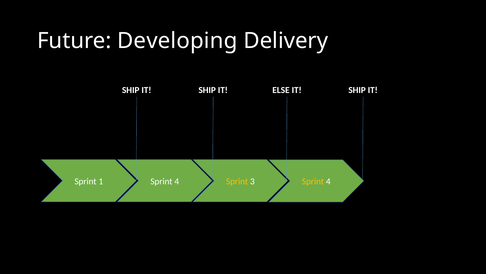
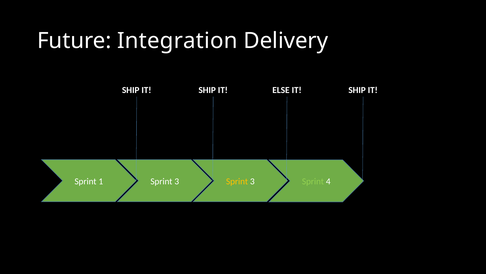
Developing: Developing -> Integration (177, 41)
4: 4 -> 3 (177, 181)
Sprint colour: yellow -> light green (313, 181)
